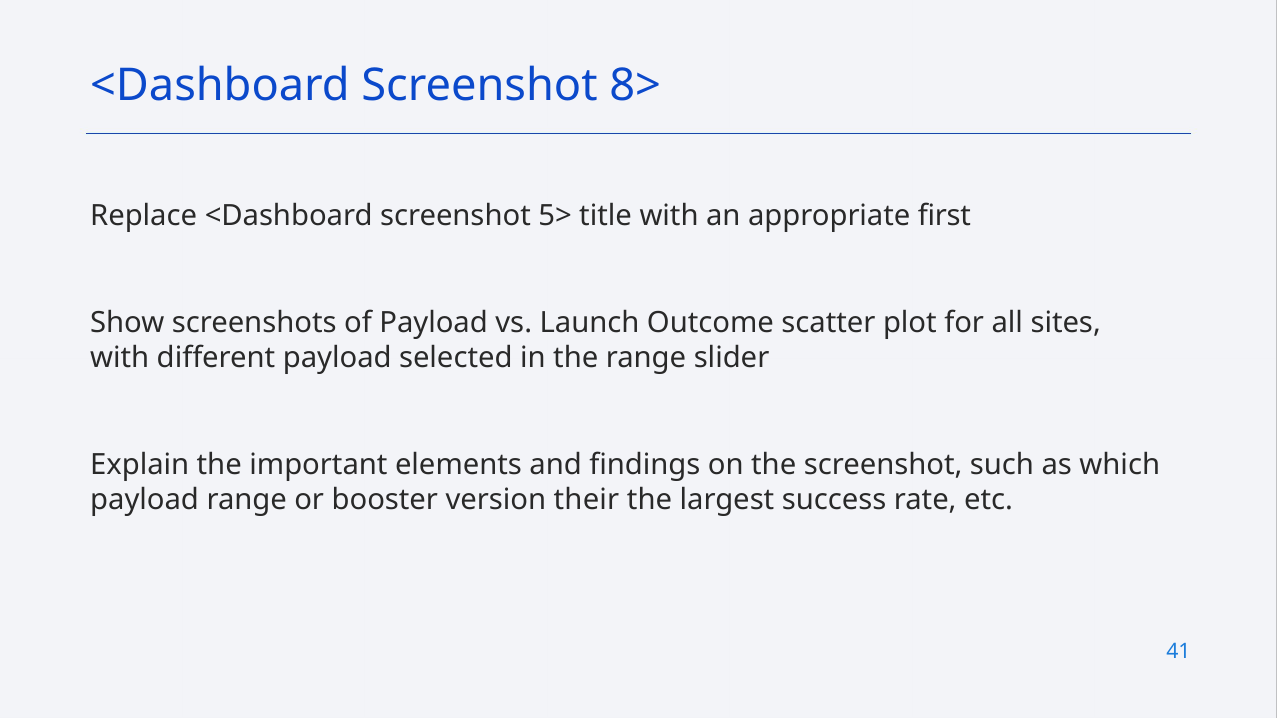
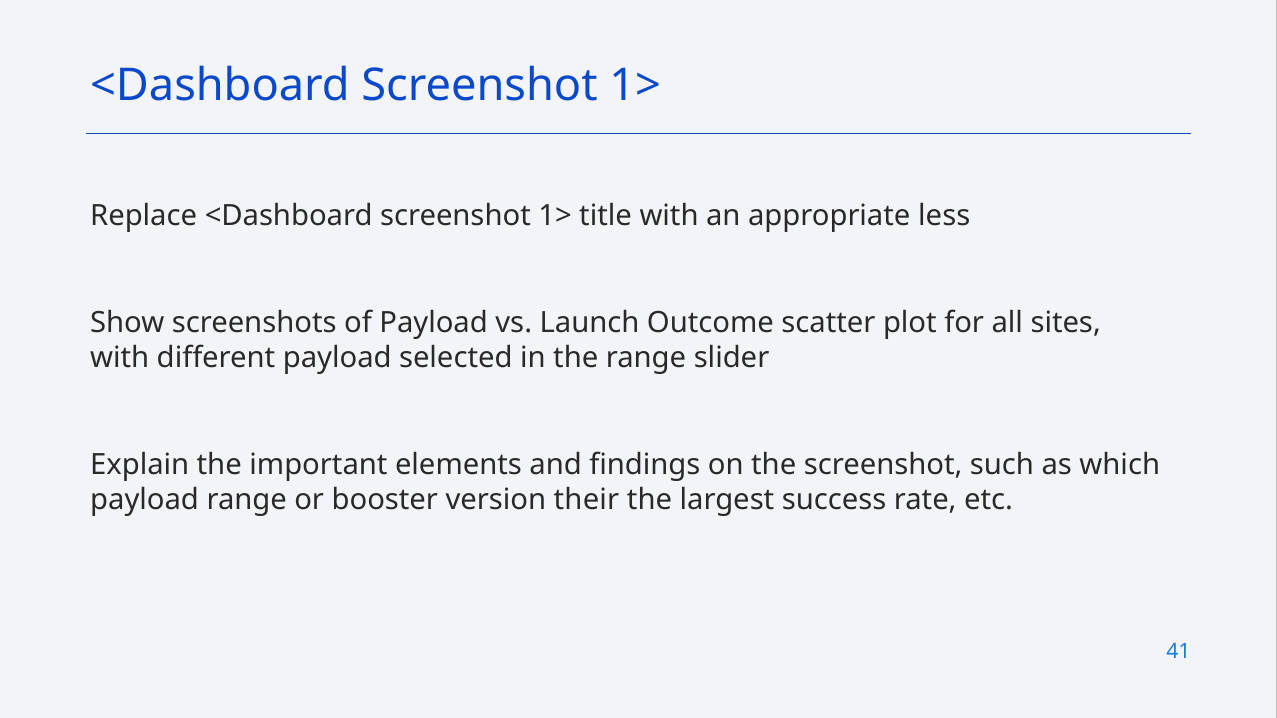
8>: 8> -> 1> (635, 85)
Replace <Dashboard screenshot 5>: 5> -> 1> (555, 216)
first: first -> less (944, 216)
